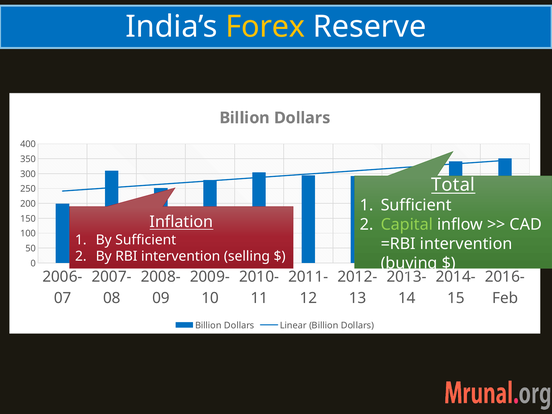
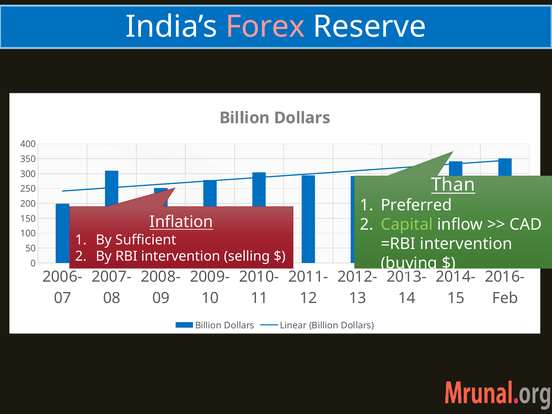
Forex colour: yellow -> pink (265, 27)
Total: Total -> Than (453, 185)
Sufficient: Sufficient -> Preferred (416, 205)
